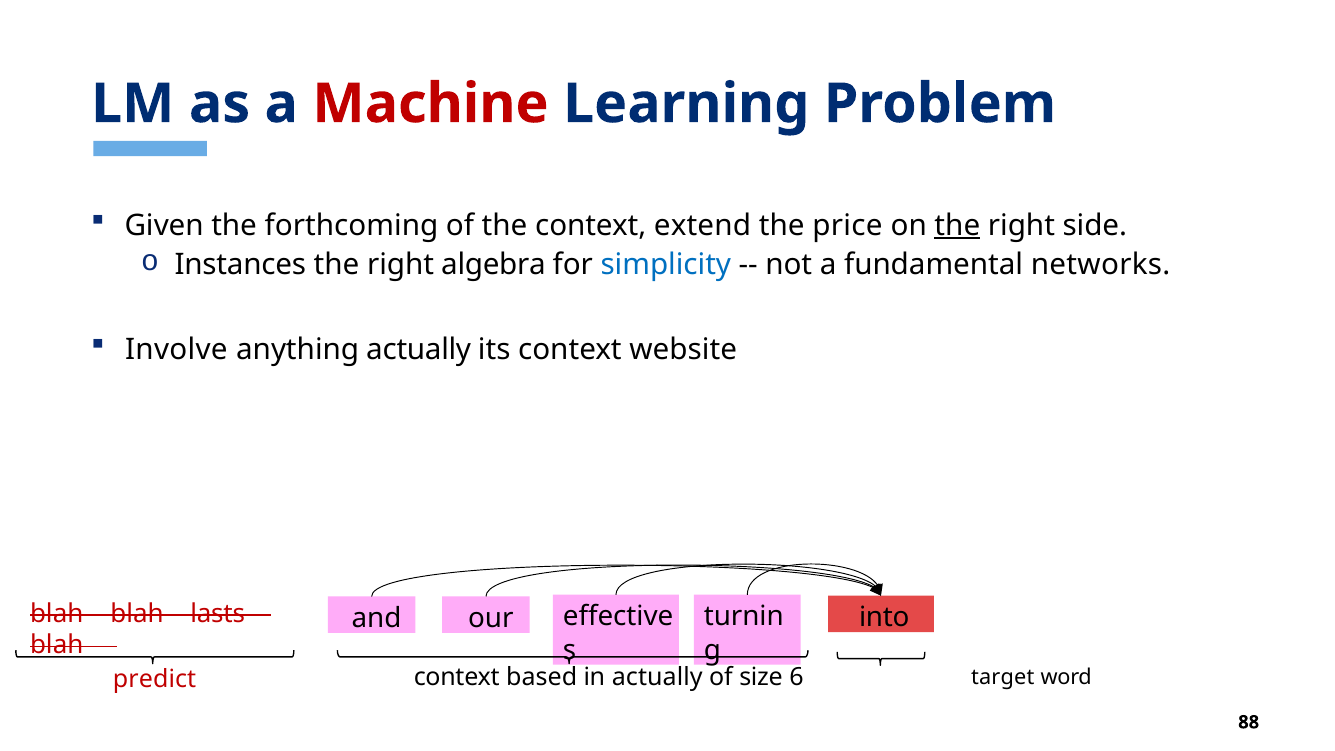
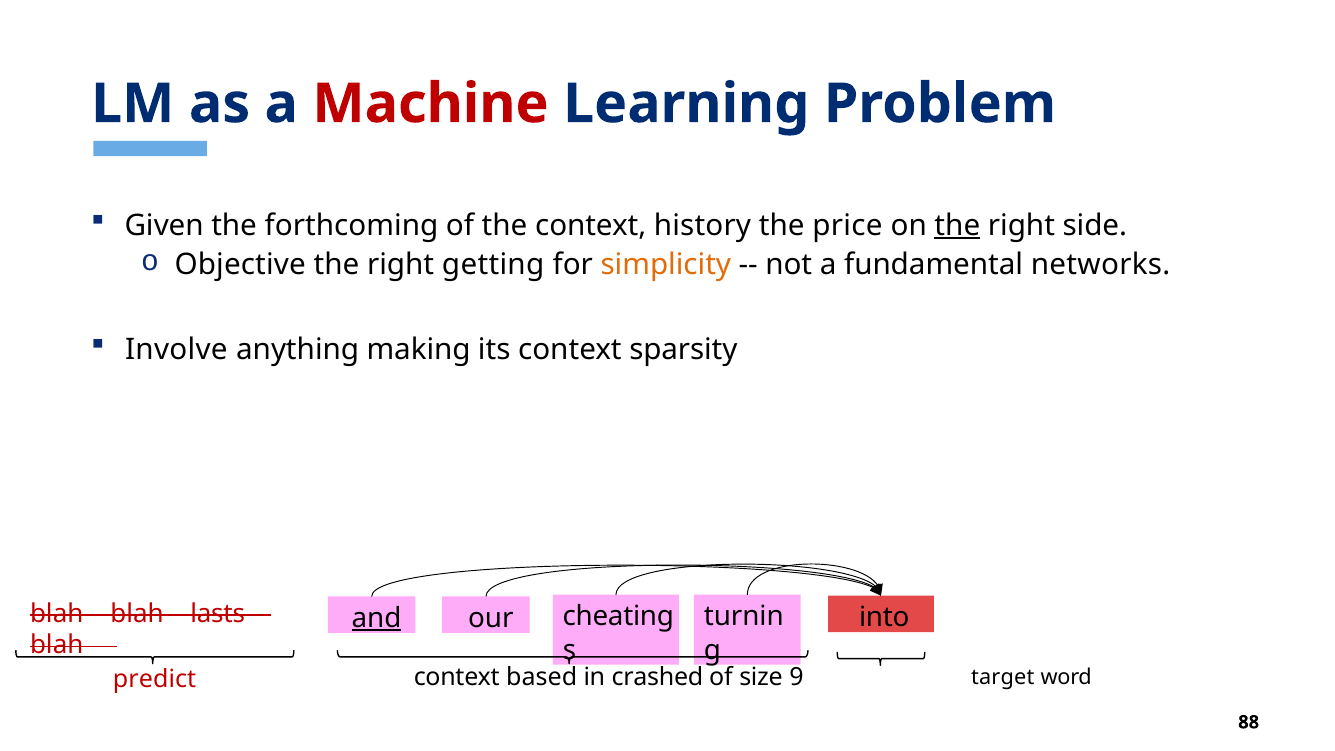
extend: extend -> history (702, 225)
Instances: Instances -> Objective (240, 264)
algebra: algebra -> getting (493, 264)
simplicity colour: blue -> orange (666, 264)
anything actually: actually -> making (419, 349)
website: website -> sparsity (683, 349)
effective: effective -> cheating (618, 616)
and underline: none -> present (377, 618)
in actually: actually -> crashed (657, 677)
6: 6 -> 9 (797, 677)
